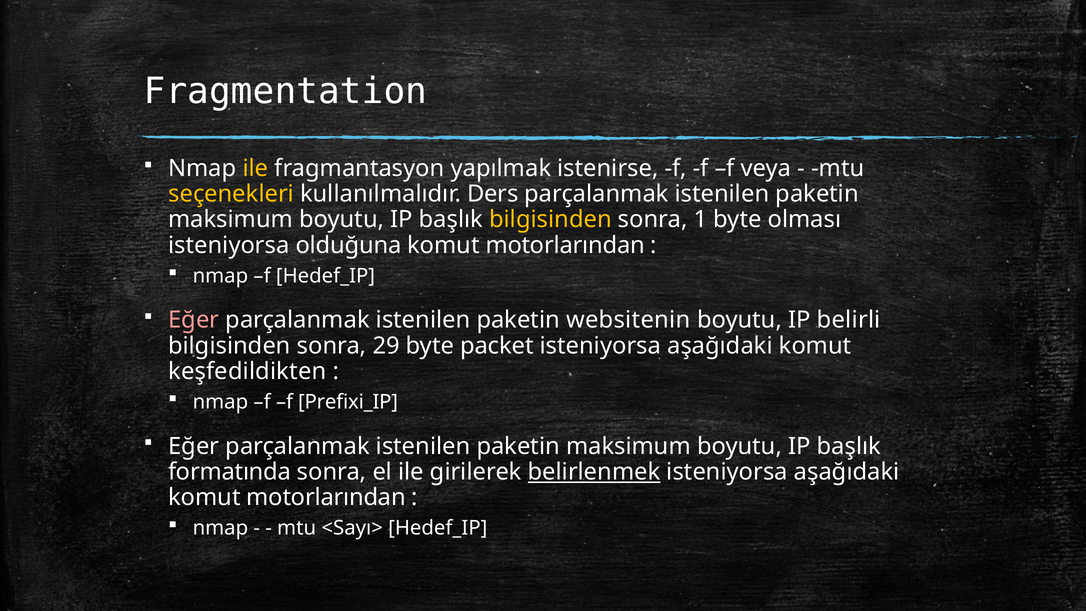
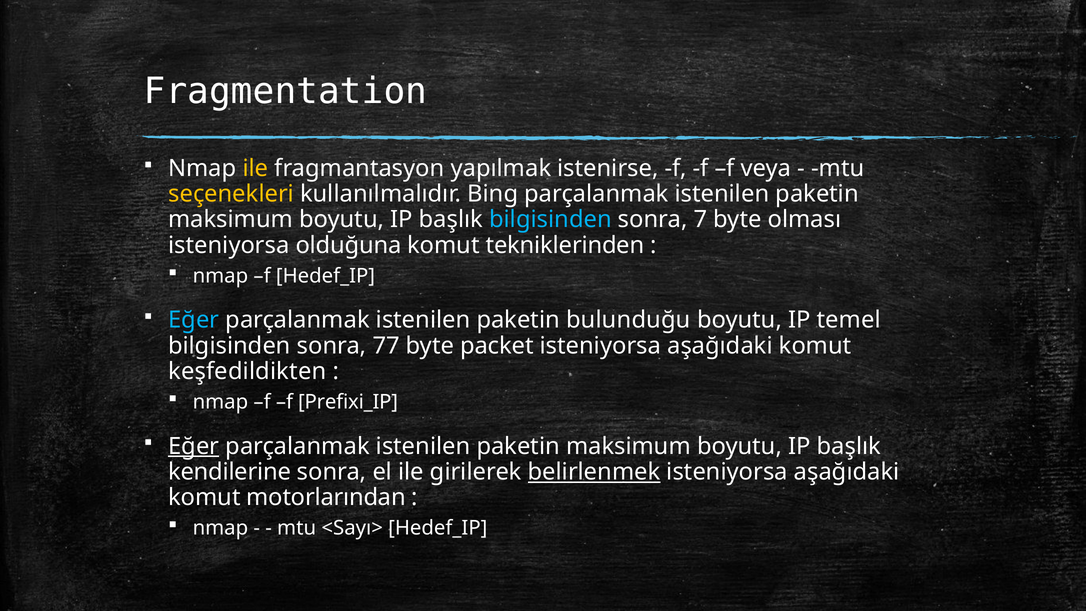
Ders: Ders -> Bing (493, 194)
bilgisinden colour: yellow -> light blue (550, 220)
1: 1 -> 7 (700, 220)
motorlarından: motorlarından -> tekniklerinden (565, 245)
Eğer colour: pink -> light blue (194, 320)
websitenin: websitenin -> bulunduğu (628, 320)
belirli: belirli -> temel (849, 320)
29: 29 -> 77 (386, 346)
Eğer underline: none -> present (194, 446)
formatında: formatında -> kendilerine (230, 472)
